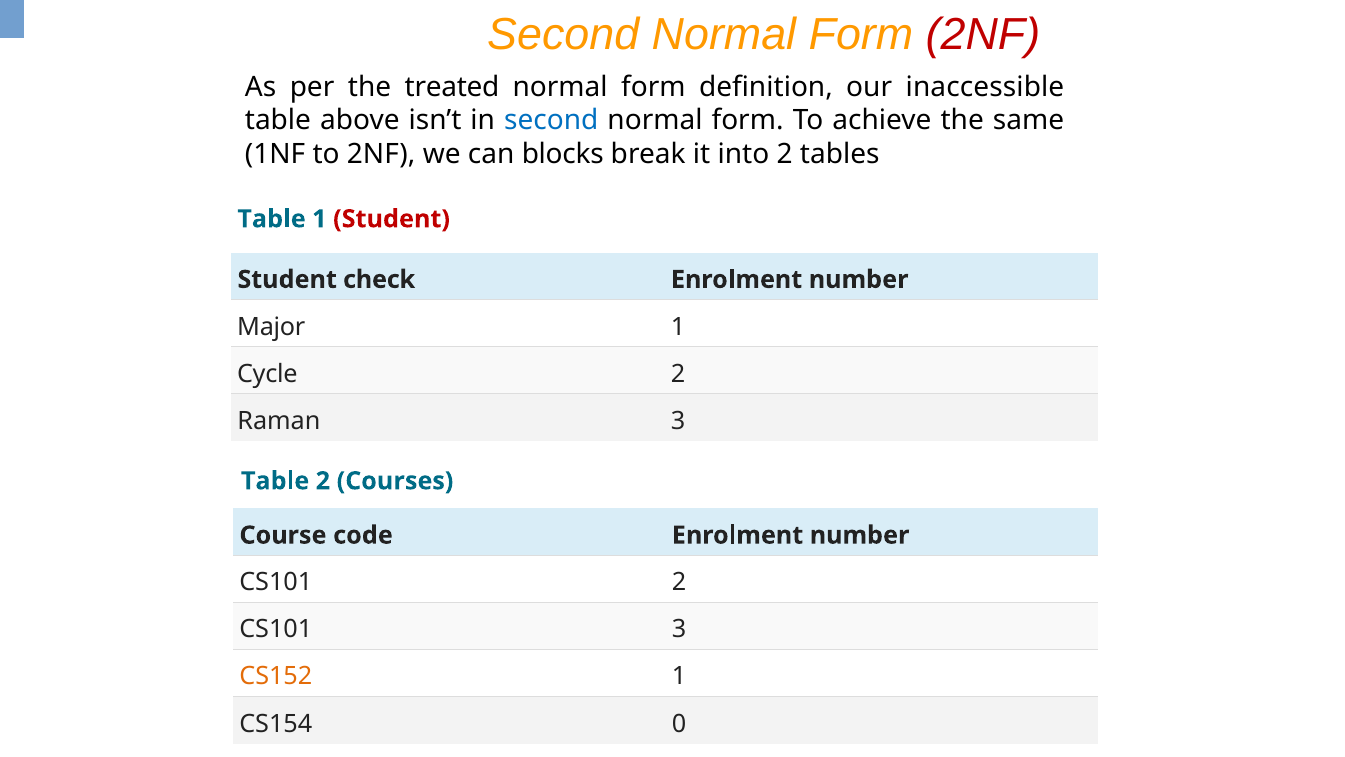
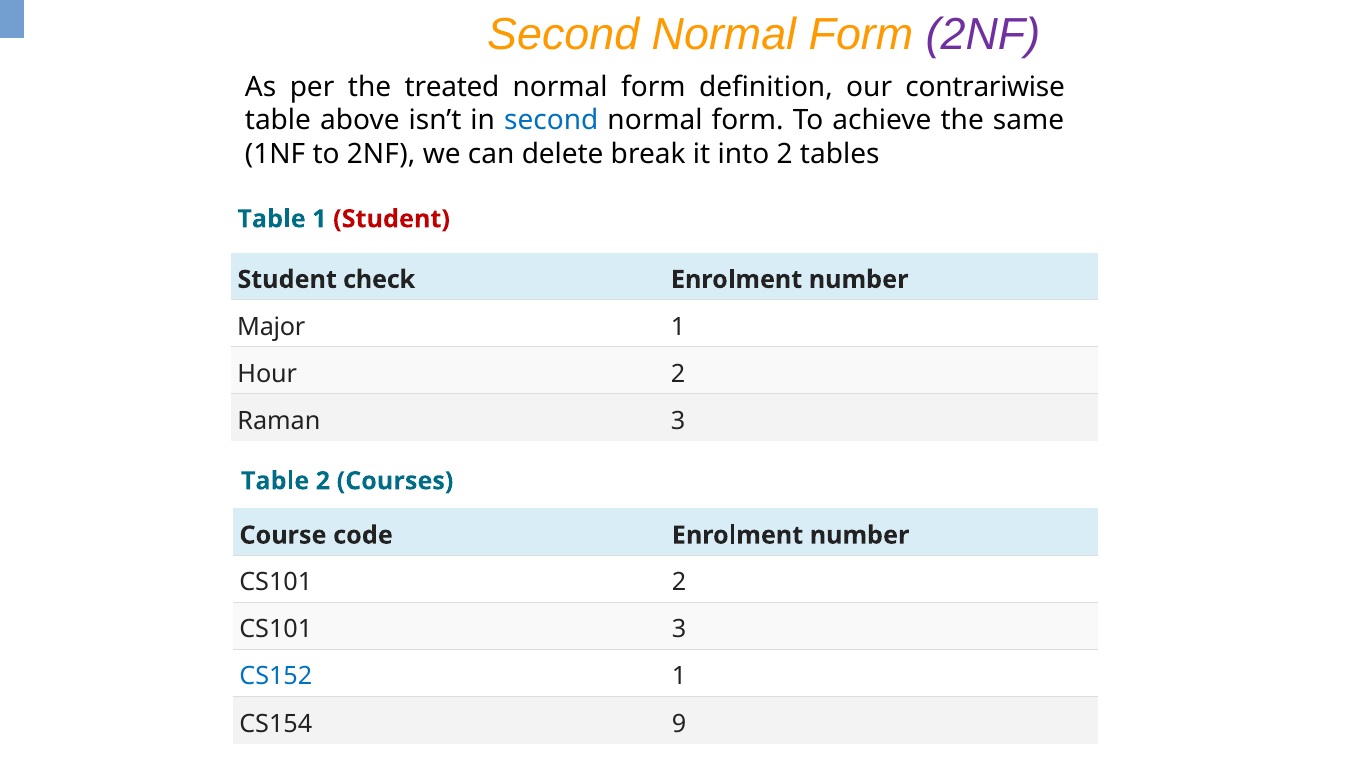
2NF colour: red -> purple (983, 35)
inaccessible: inaccessible -> contrariwise (985, 87)
blocks: blocks -> delete (563, 154)
Cycle: Cycle -> Hour (267, 374)
CS152 colour: orange -> blue (276, 676)
0: 0 -> 9 (679, 723)
